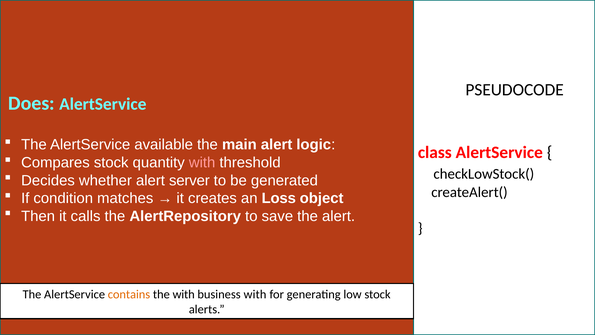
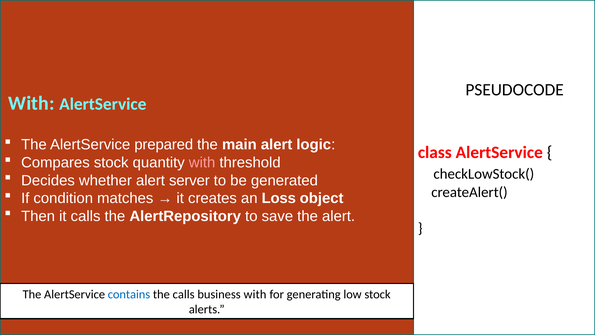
Does: Does -> With (31, 103)
available: available -> prepared (164, 145)
contains colour: orange -> blue (129, 294)
the with: with -> calls (184, 294)
